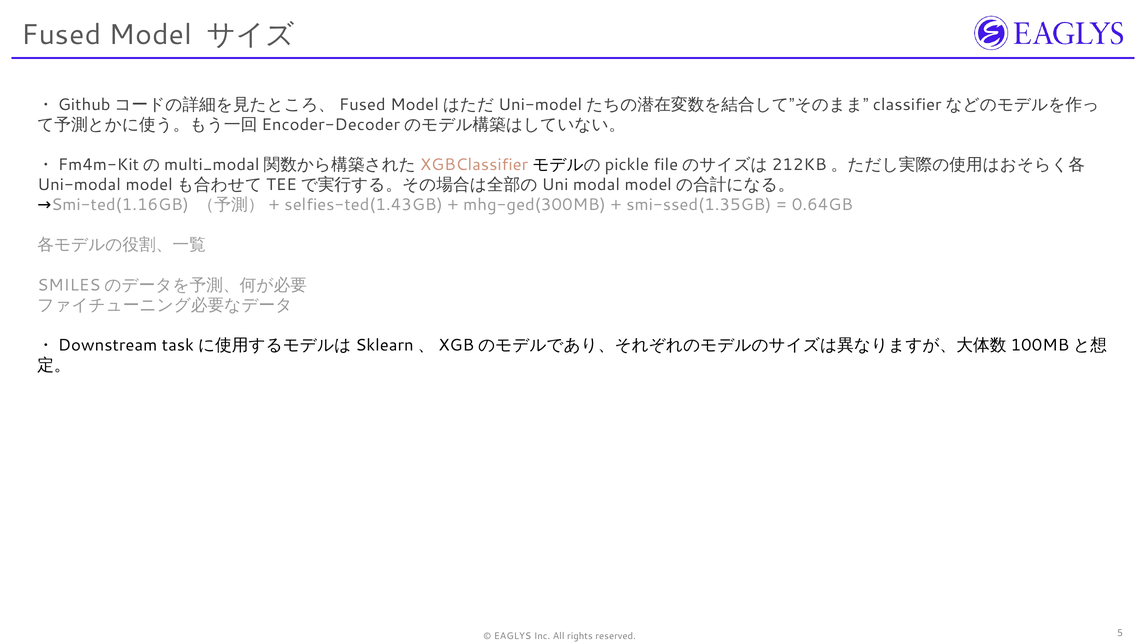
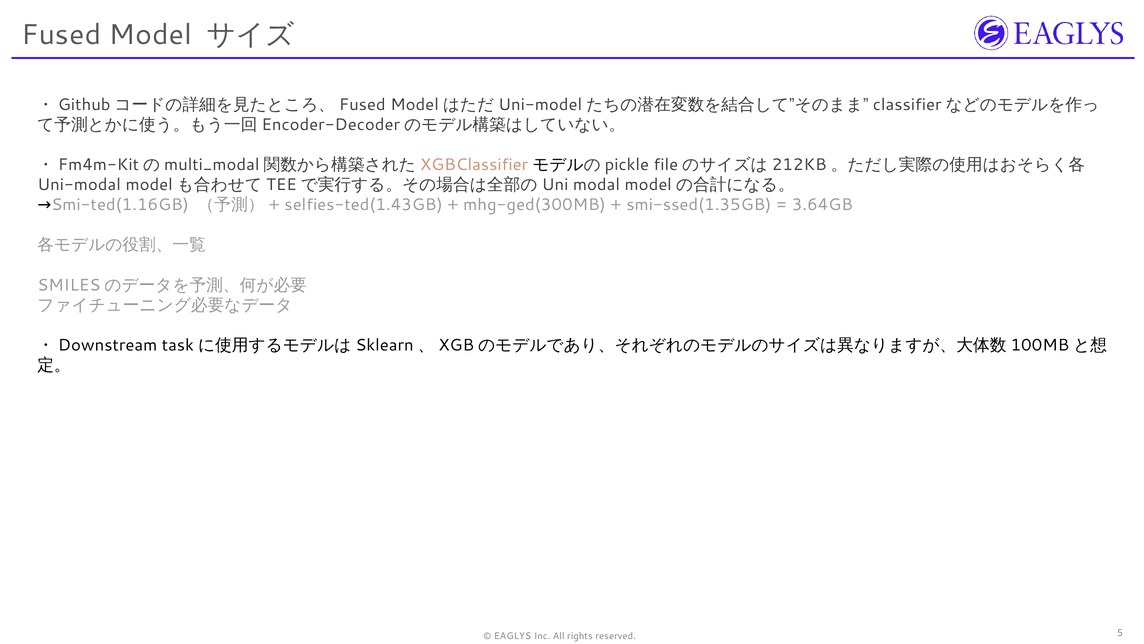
0.64GB: 0.64GB -> 3.64GB (822, 205)
